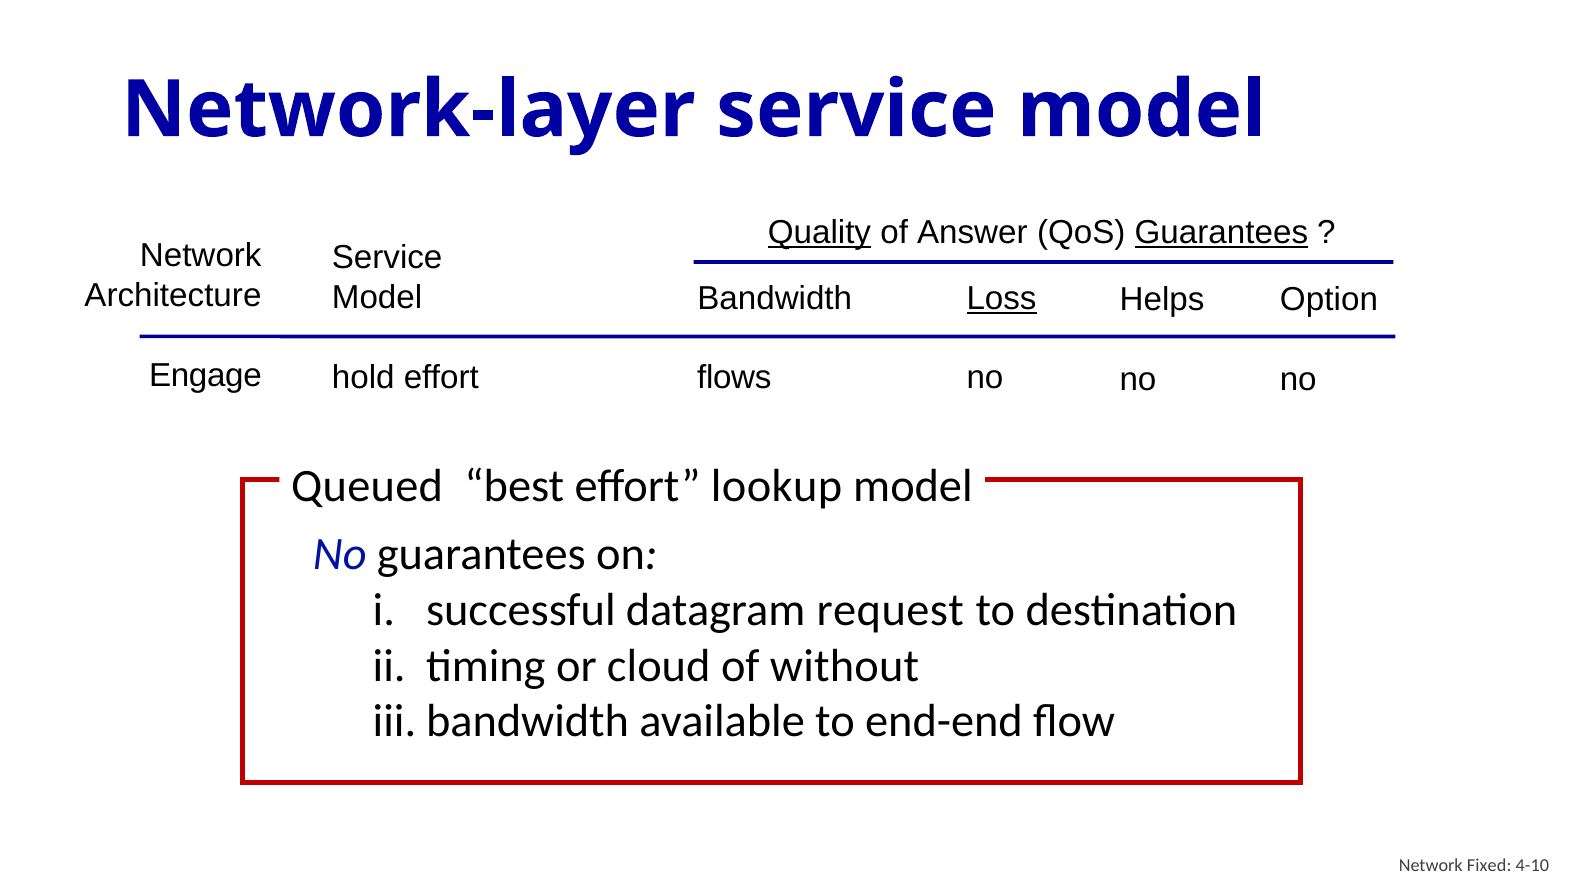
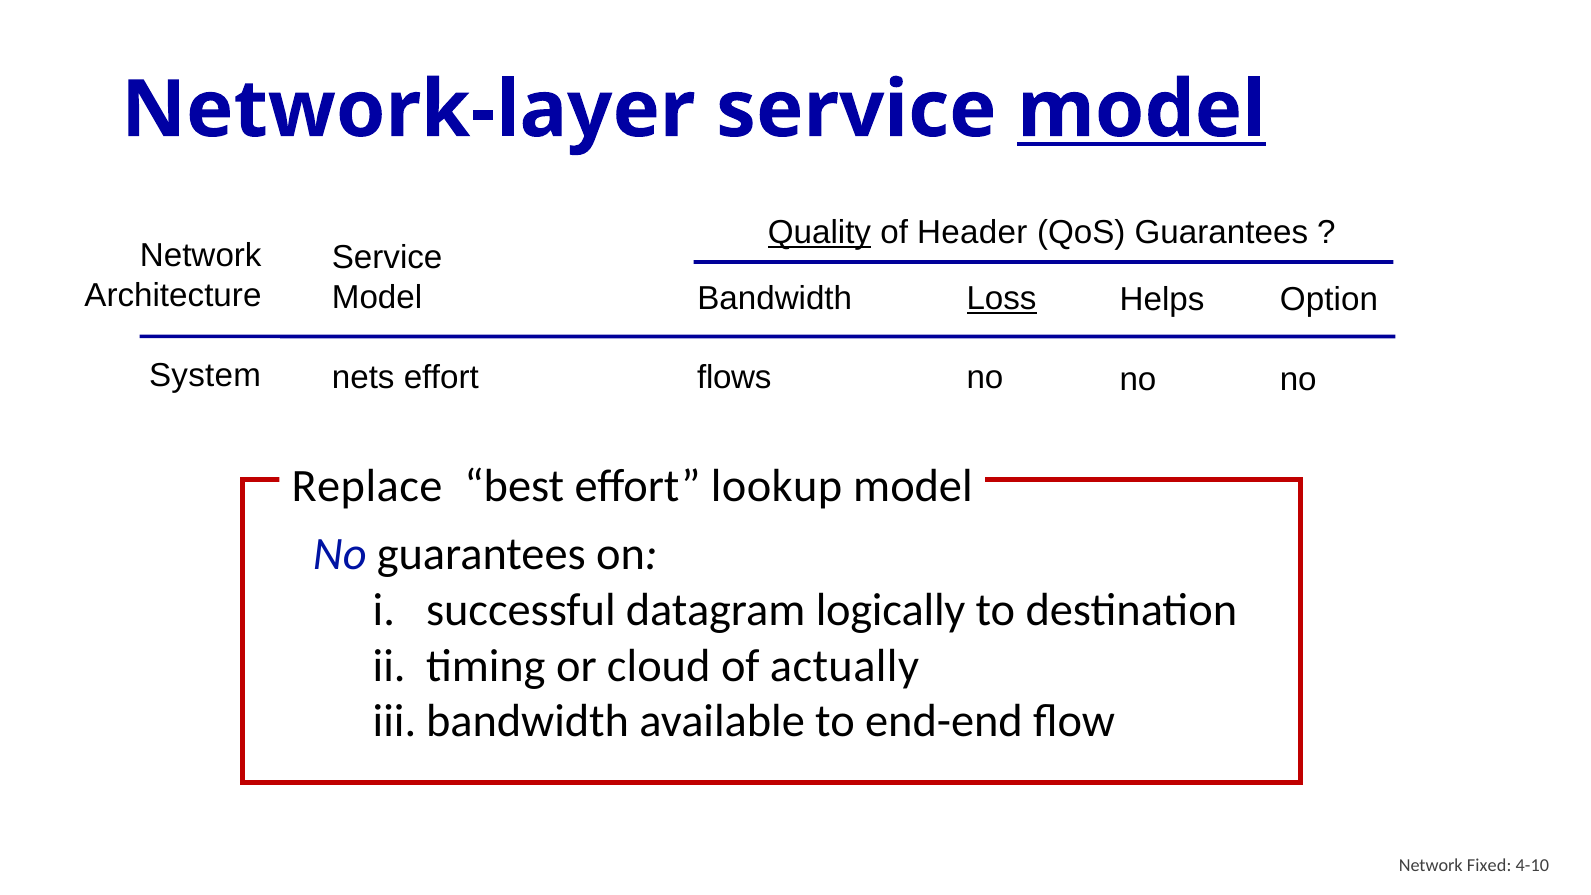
model underline: none -> present (1142, 110)
Answer: Answer -> Header (972, 233)
Guarantees underline: present -> none (1221, 233)
Engage: Engage -> System (205, 375)
hold: hold -> nets (363, 377)
Queued: Queued -> Replace (367, 486)
request: request -> logically (891, 610)
without: without -> actually (844, 666)
